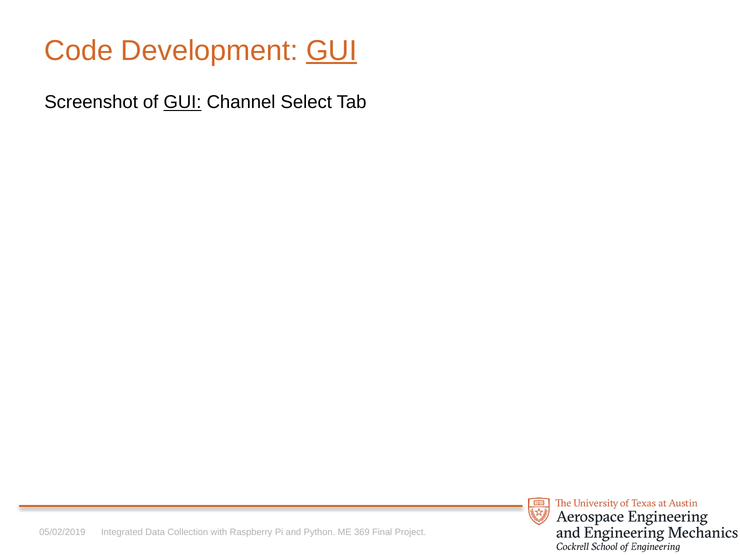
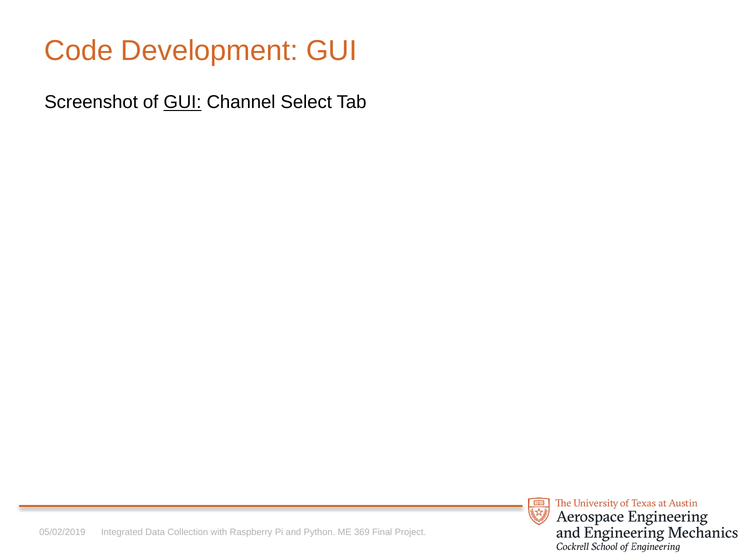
GUI underline: present -> none (332, 51)
